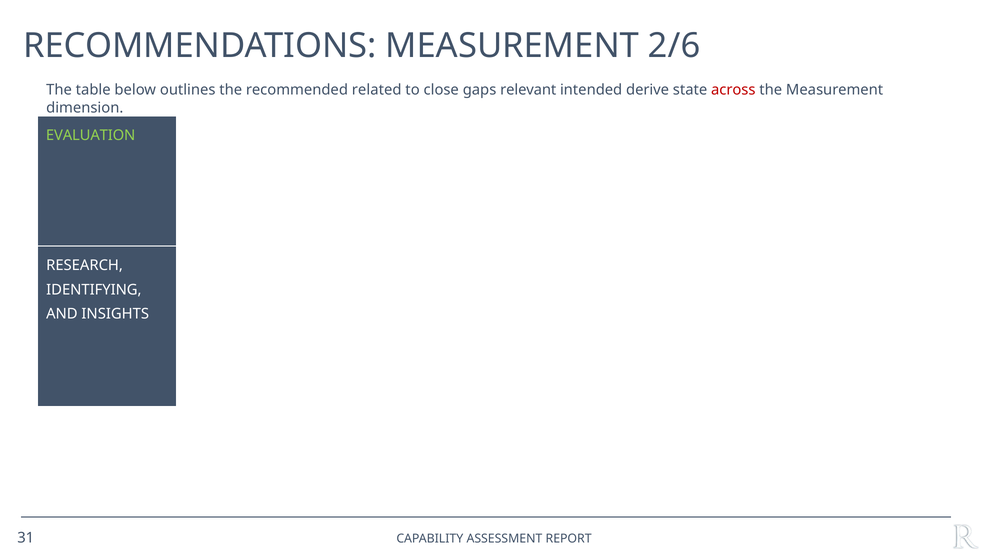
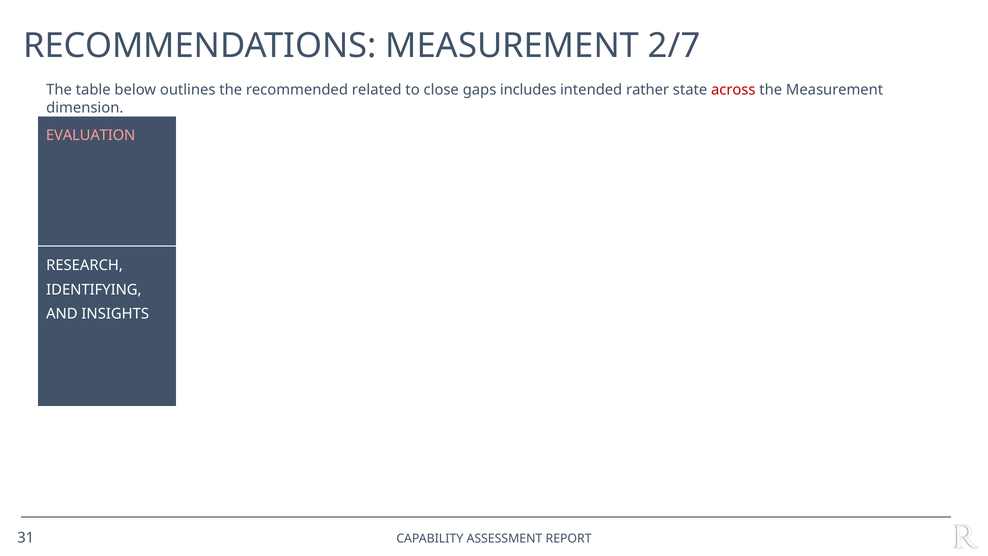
2/6: 2/6 -> 2/7 (674, 46)
relevant: relevant -> includes (528, 90)
derive: derive -> rather (648, 90)
EVALUATION colour: light green -> pink (91, 136)
